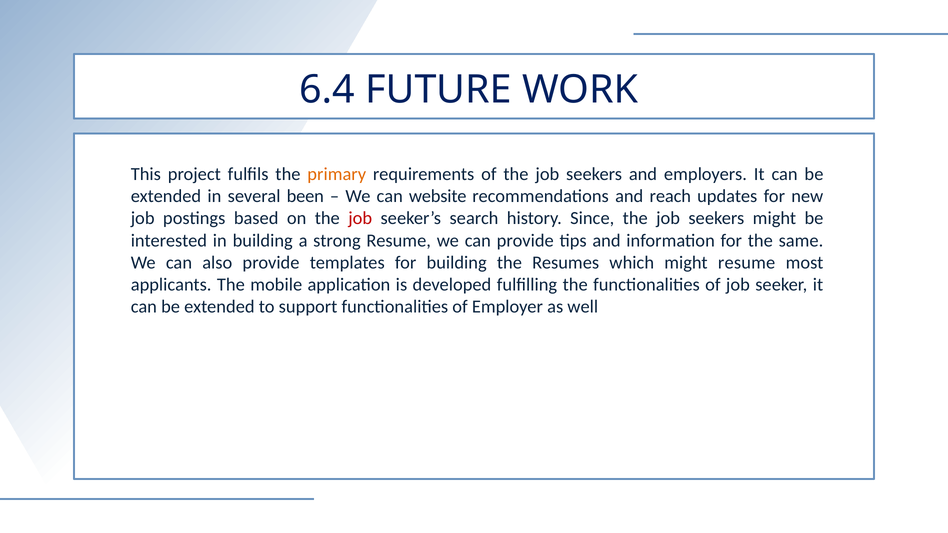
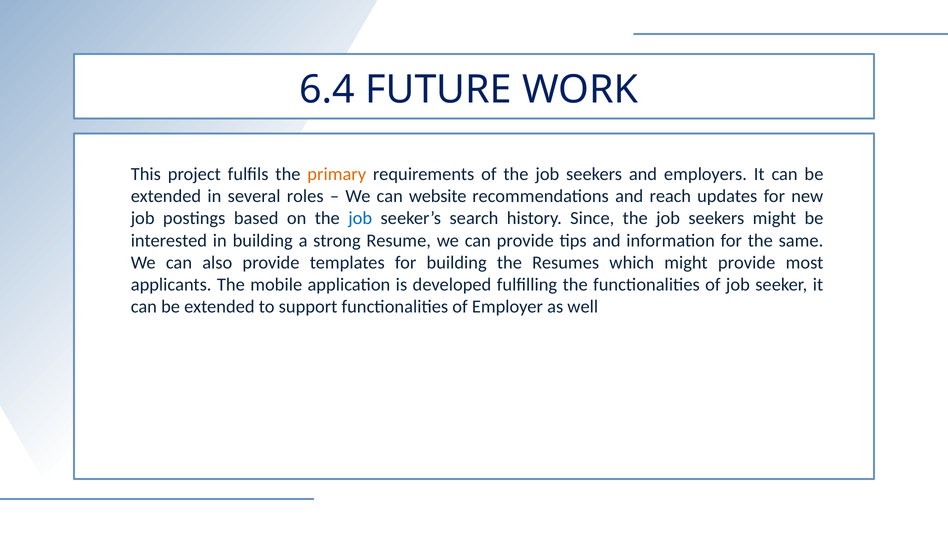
been: been -> roles (305, 196)
job colour: red -> blue (360, 218)
might resume: resume -> provide (747, 263)
